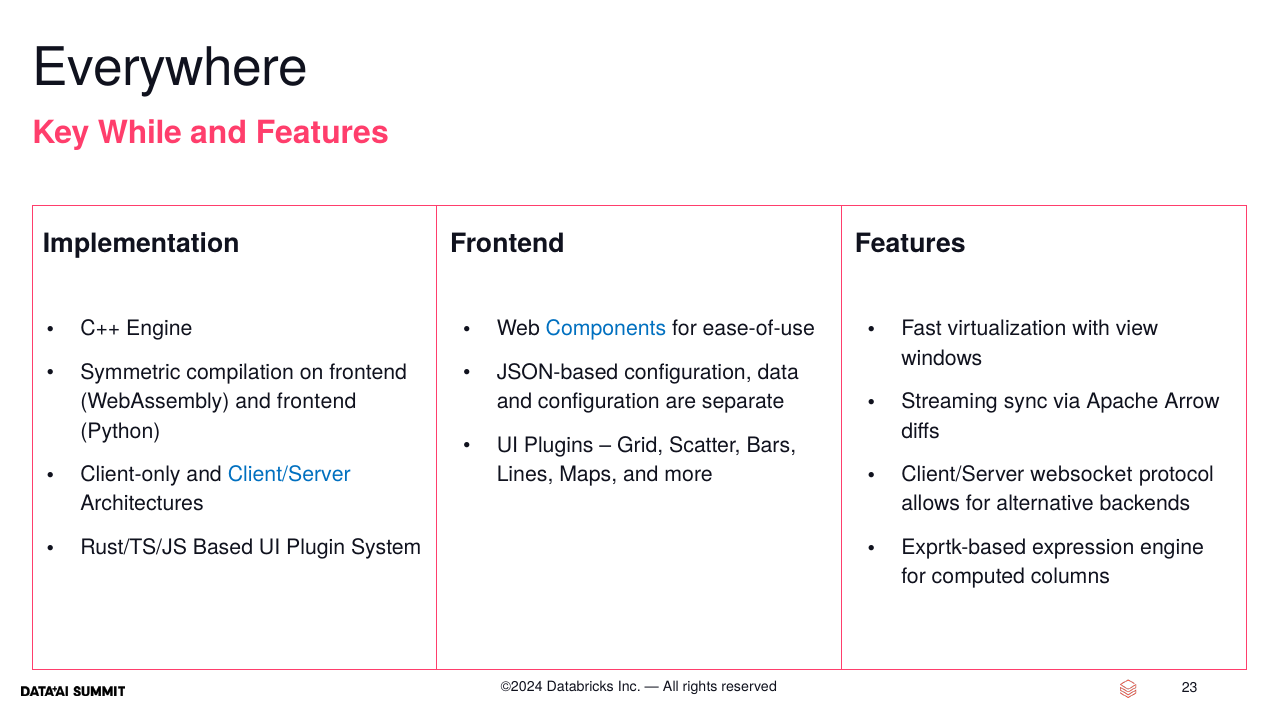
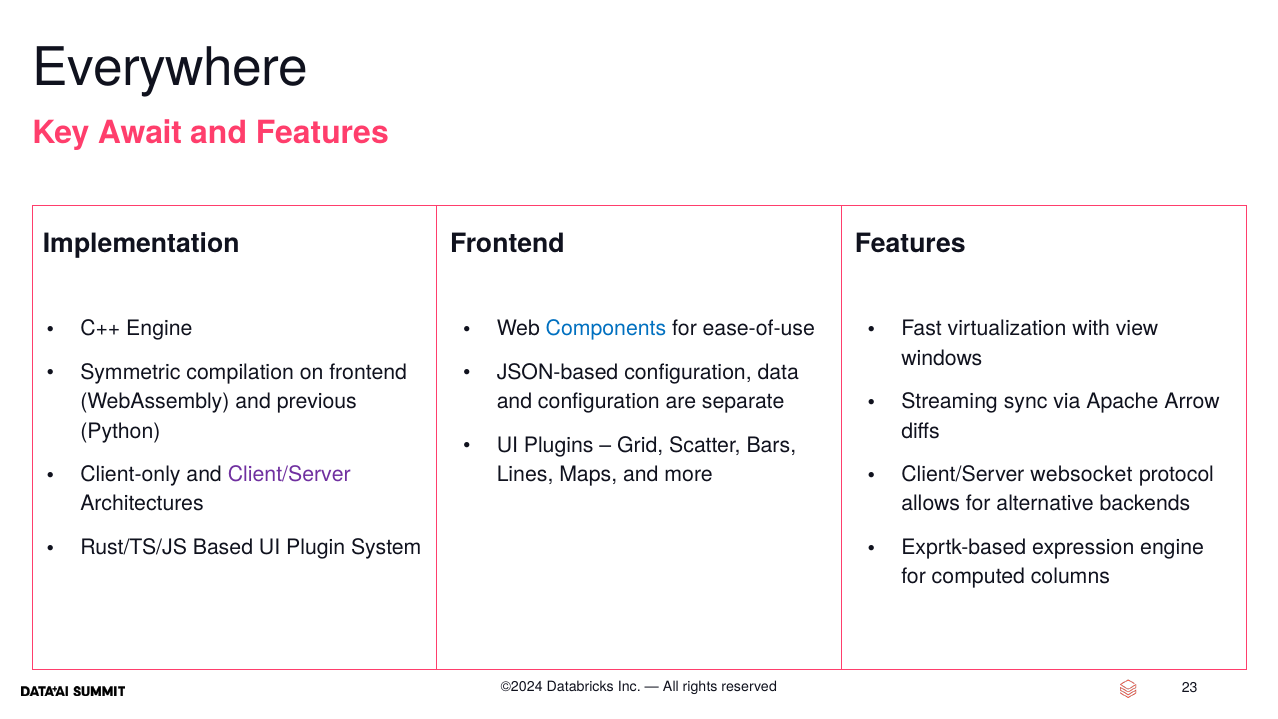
While: While -> Await (140, 133)
and frontend: frontend -> previous (317, 402)
Client/Server colour: blue -> purple (289, 474)
